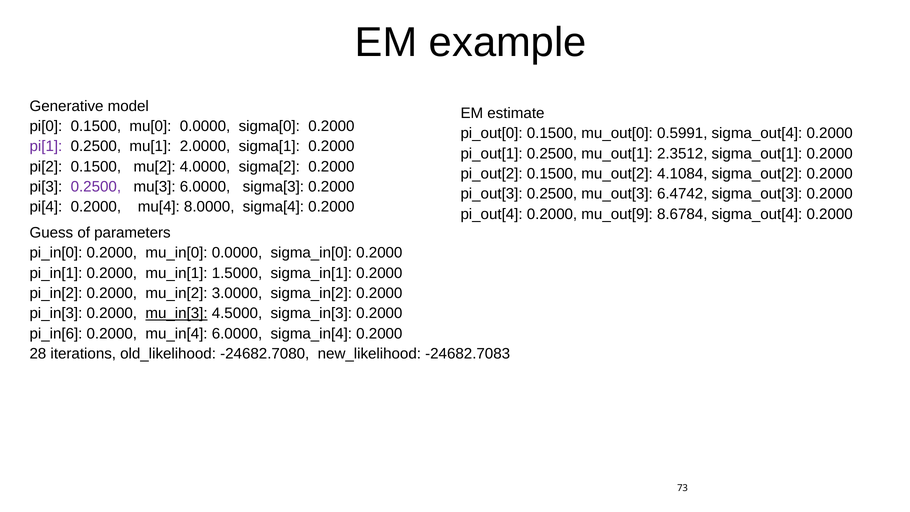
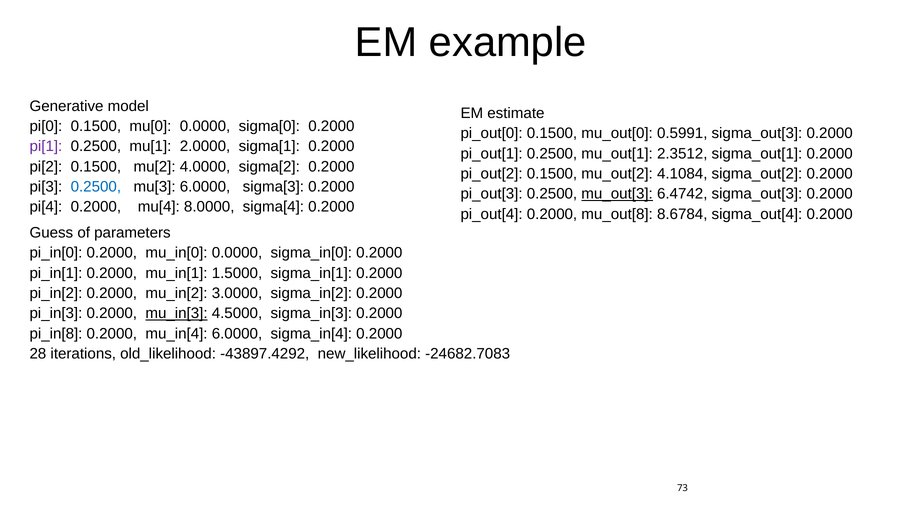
0.5991 sigma_out[4: sigma_out[4 -> sigma_out[3 (757, 133)
0.2500 colour: purple -> blue (96, 187)
mu_out[3 underline: none -> present (617, 194)
mu_out[9: mu_out[9 -> mu_out[8 (617, 214)
pi_in[6: pi_in[6 -> pi_in[8 (56, 333)
-24682.7080: -24682.7080 -> -43897.4292 (265, 354)
